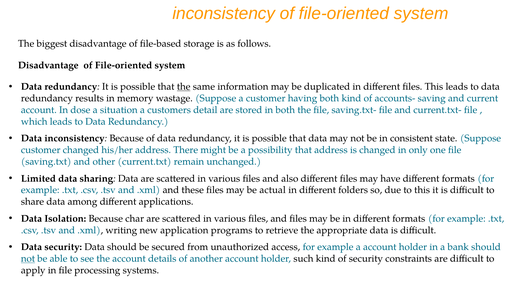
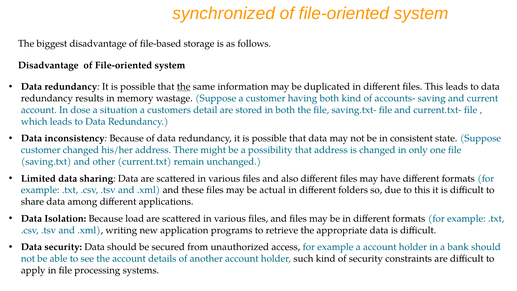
inconsistency: inconsistency -> synchronized (224, 13)
char: char -> load (135, 218)
not underline: present -> none (28, 258)
